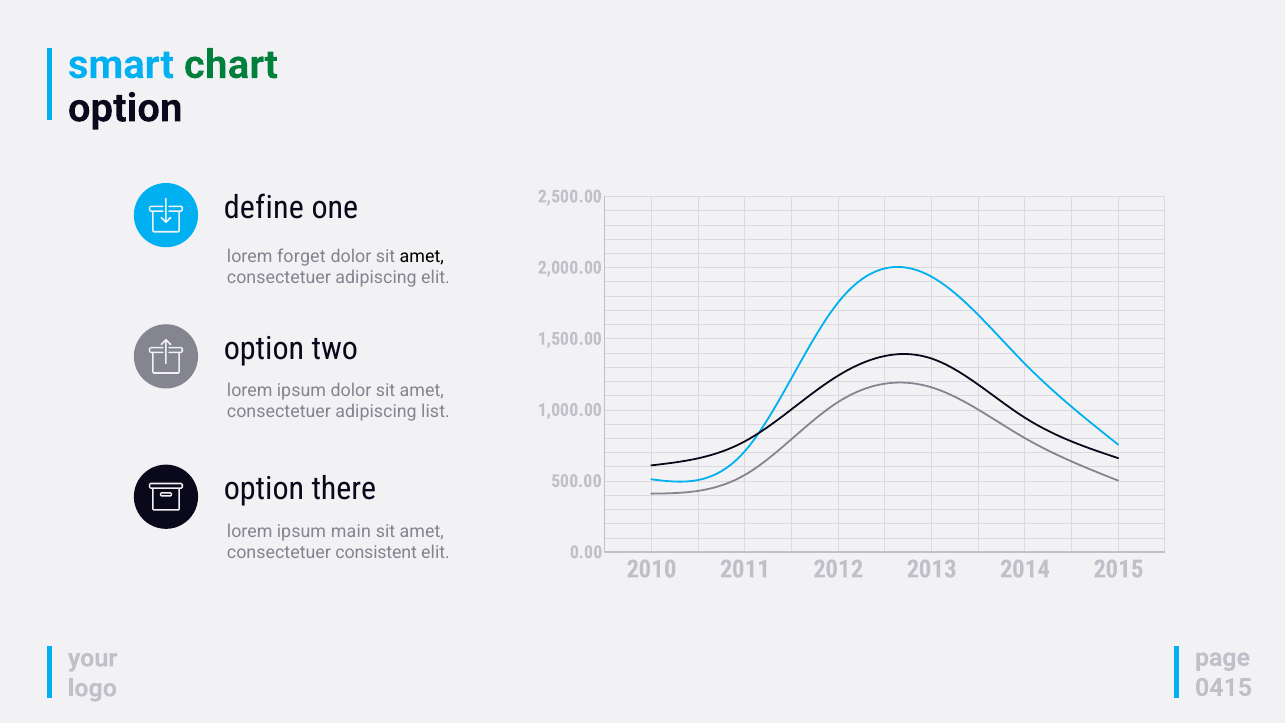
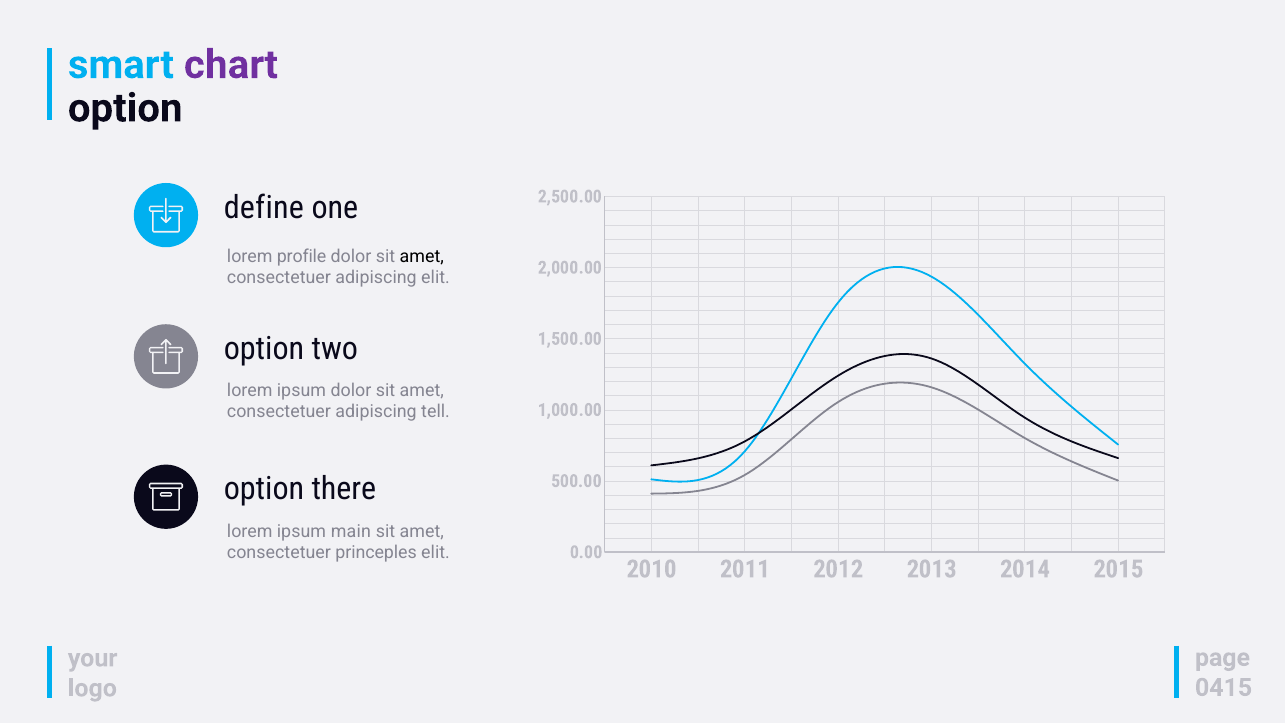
chart colour: green -> purple (231, 65)
forget: forget -> profile (302, 256)
list: list -> tell (436, 412)
consistent: consistent -> princeples (376, 552)
